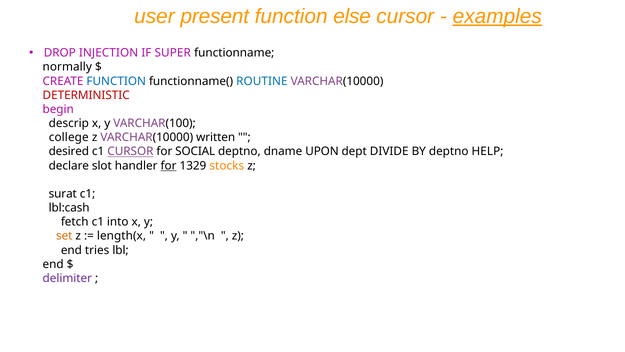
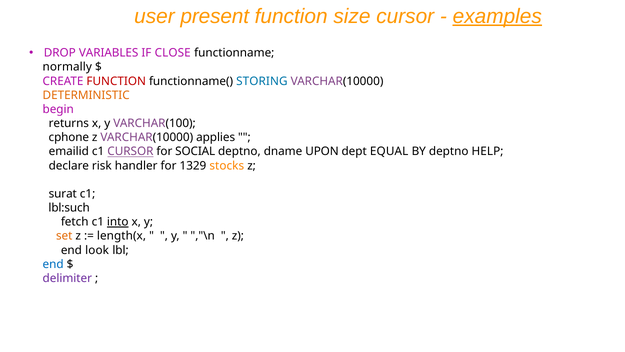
else: else -> size (352, 16)
INJECTION: INJECTION -> VARIABLES (109, 53)
SUPER: SUPER -> CLOSE (173, 53)
FUNCTION colour: blue -> red (116, 81)
ROUTINE: ROUTINE -> STORING (262, 81)
DETERMINISTIC colour: red -> orange (86, 95)
descrip: descrip -> returns (69, 123)
college: college -> cphone (69, 137)
written: written -> applies (216, 137)
desired: desired -> emailid (69, 151)
DIVIDE: DIVIDE -> EQUAL (389, 151)
slot: slot -> risk (102, 165)
for underline: present -> none (169, 165)
lbl:cash: lbl:cash -> lbl:such (69, 208)
into underline: none -> present (118, 222)
tries: tries -> look (97, 250)
end colour: black -> blue (53, 264)
